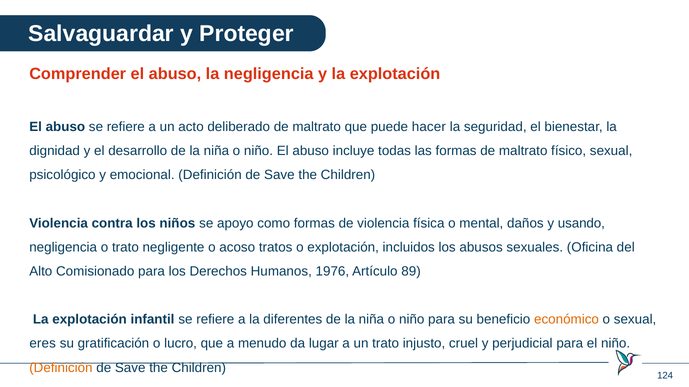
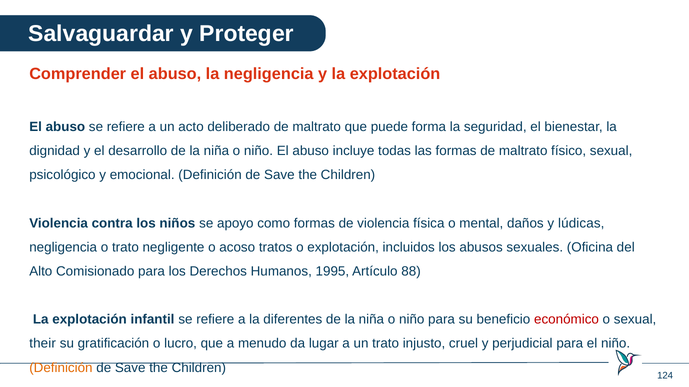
hacer: hacer -> forma (429, 127)
usando: usando -> lúdicas (581, 224)
1976: 1976 -> 1995 (332, 272)
89: 89 -> 88 (411, 272)
económico colour: orange -> red (566, 320)
eres: eres -> their (43, 344)
